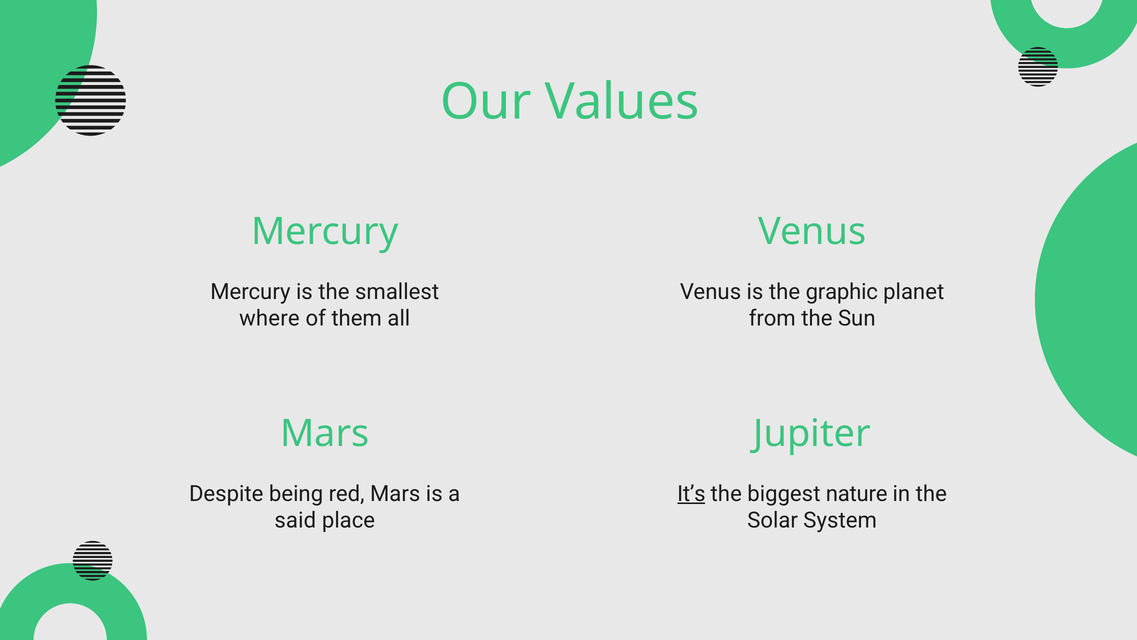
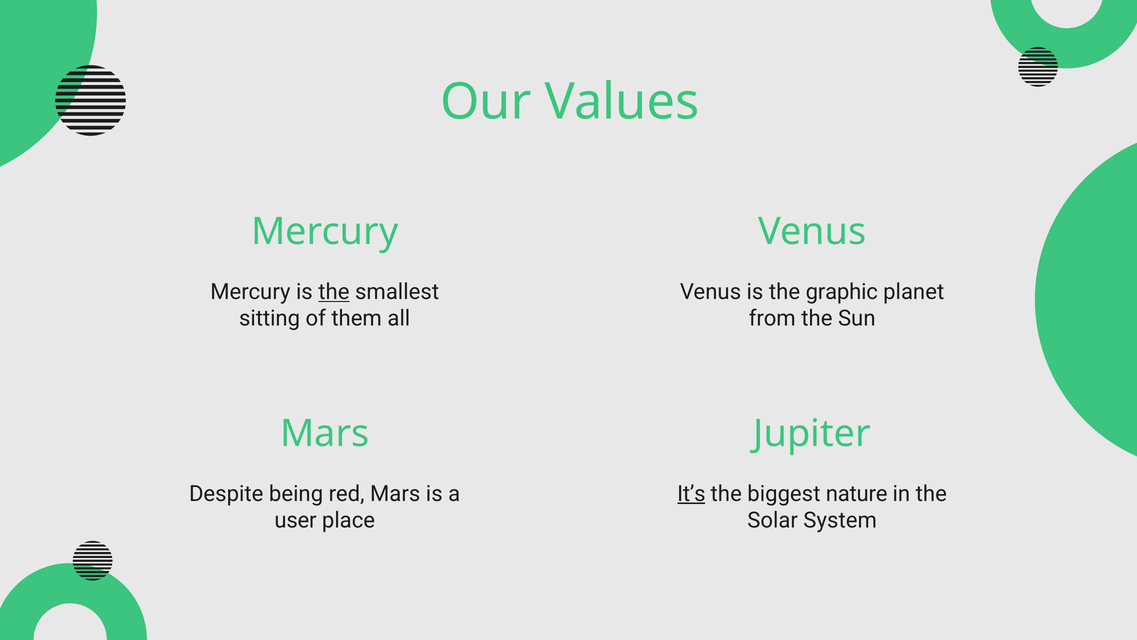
the underline: none -> present (334, 292)
where: where -> sitting (270, 318)
said: said -> user (295, 520)
